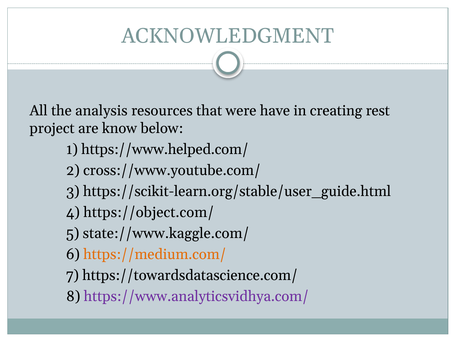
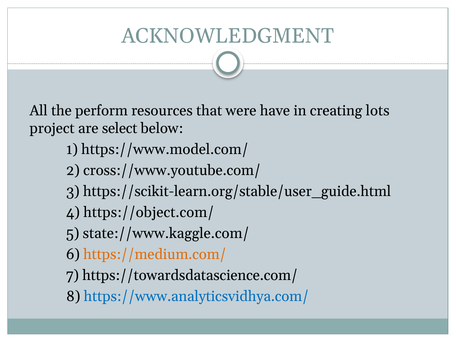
analysis: analysis -> perform (101, 111)
rest: rest -> lots (378, 111)
know: know -> select (120, 128)
https://www.helped.com/: https://www.helped.com/ -> https://www.model.com/ (165, 149)
https://www.analyticsvidhya.com/ colour: purple -> blue (196, 296)
